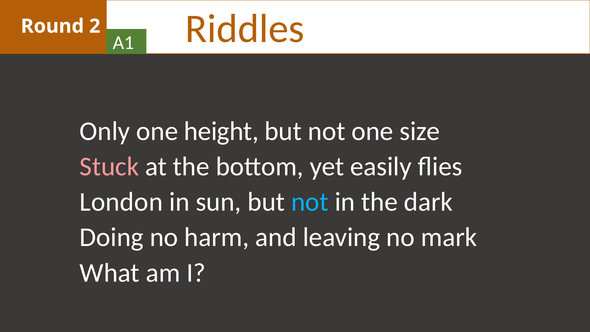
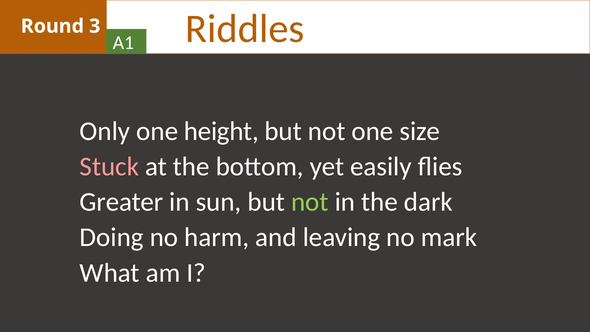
2: 2 -> 3 (95, 26)
London: London -> Greater (121, 202)
not colour: light blue -> light green (310, 202)
